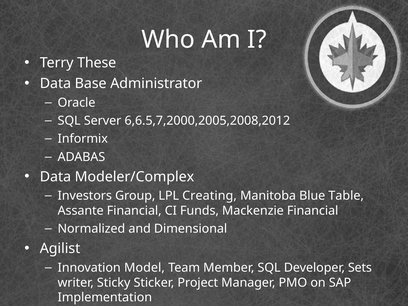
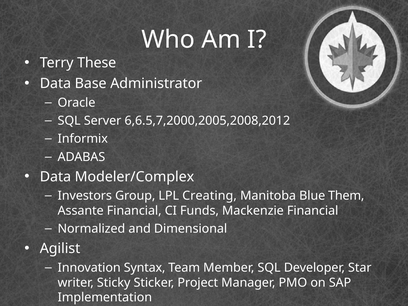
Table: Table -> Them (346, 196)
Model: Model -> Syntax (145, 268)
Sets: Sets -> Star (360, 268)
